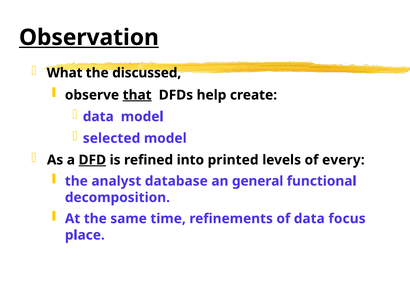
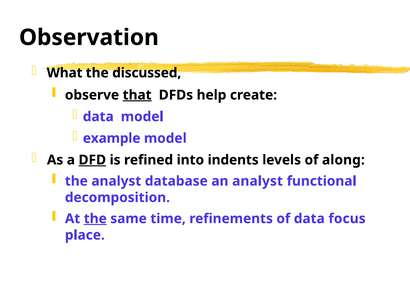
Observation underline: present -> none (89, 37)
selected: selected -> example (112, 138)
printed: printed -> indents (233, 160)
every: every -> along (343, 160)
an general: general -> analyst (258, 181)
the underline: none -> present (95, 218)
